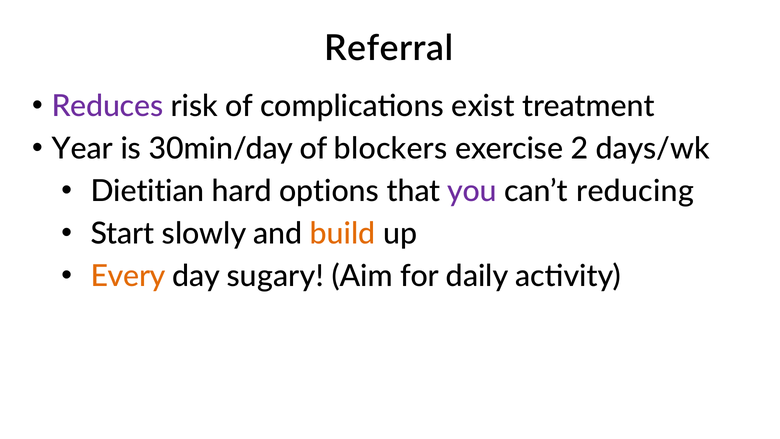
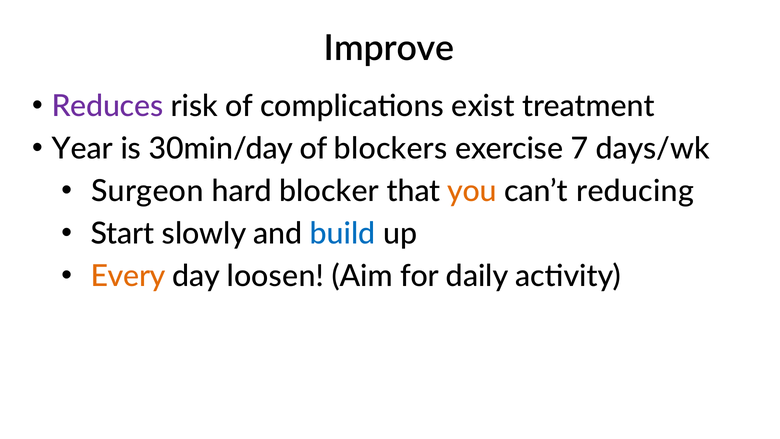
Referral: Referral -> Improve (389, 48)
2: 2 -> 7 (580, 149)
Dietitian: Dietitian -> Surgeon (147, 191)
options: options -> blocker (329, 191)
you colour: purple -> orange (472, 191)
build colour: orange -> blue (343, 234)
sugary: sugary -> loosen (275, 276)
